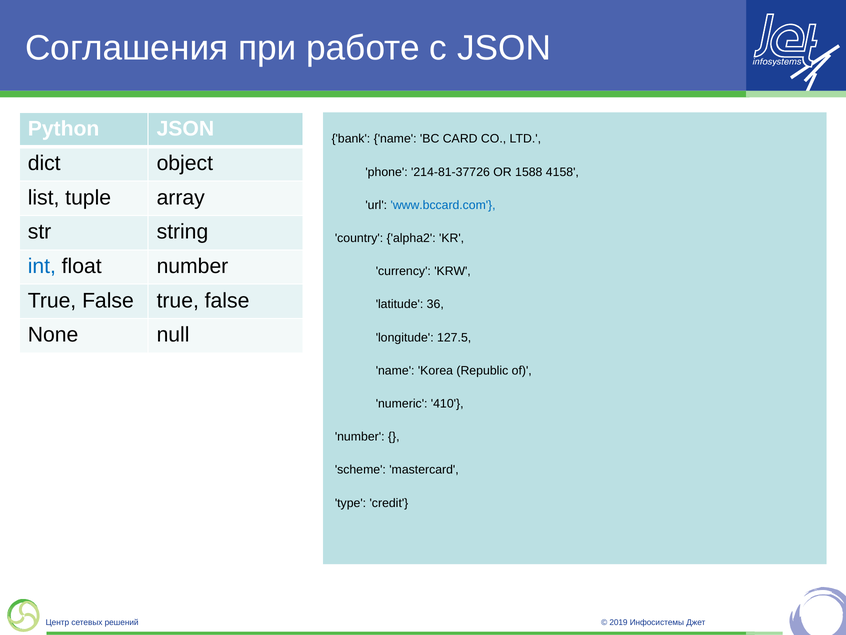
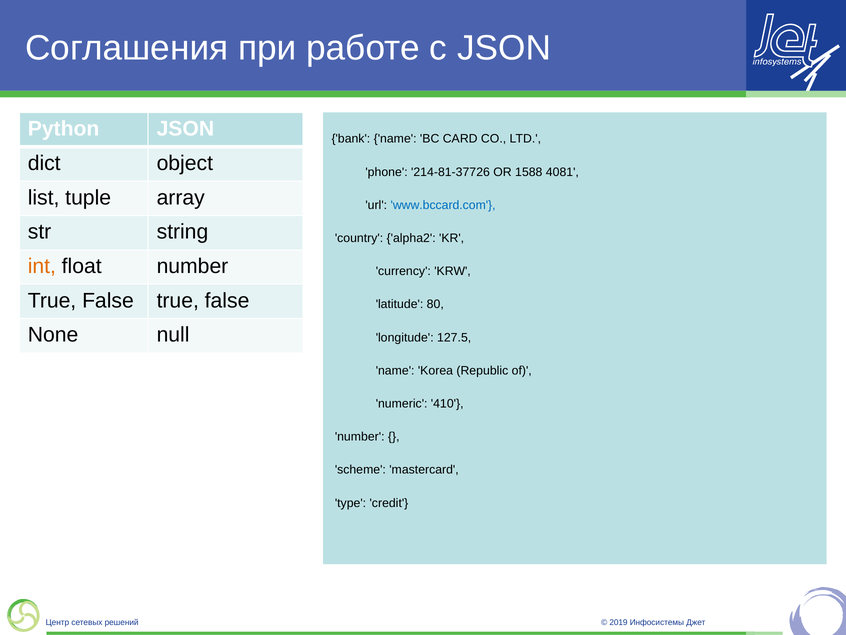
4158: 4158 -> 4081 (562, 172)
int colour: blue -> orange (42, 266)
36: 36 -> 80 (435, 304)
